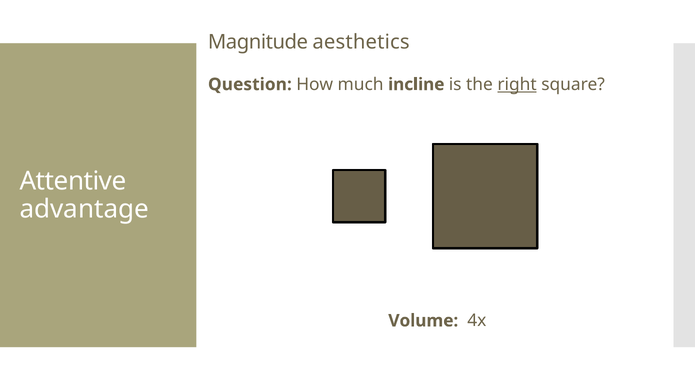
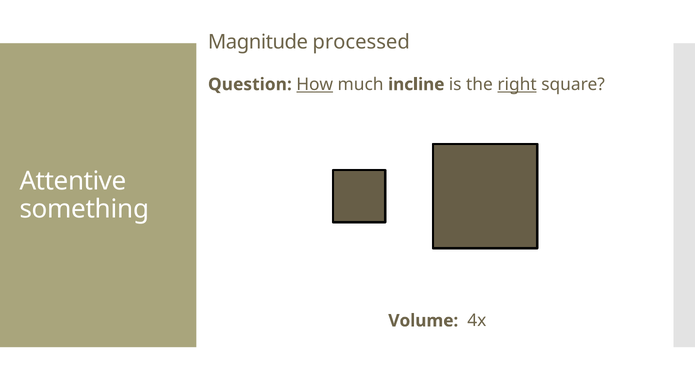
aesthetics: aesthetics -> processed (361, 42)
How underline: none -> present (315, 84)
advantage: advantage -> something (84, 209)
